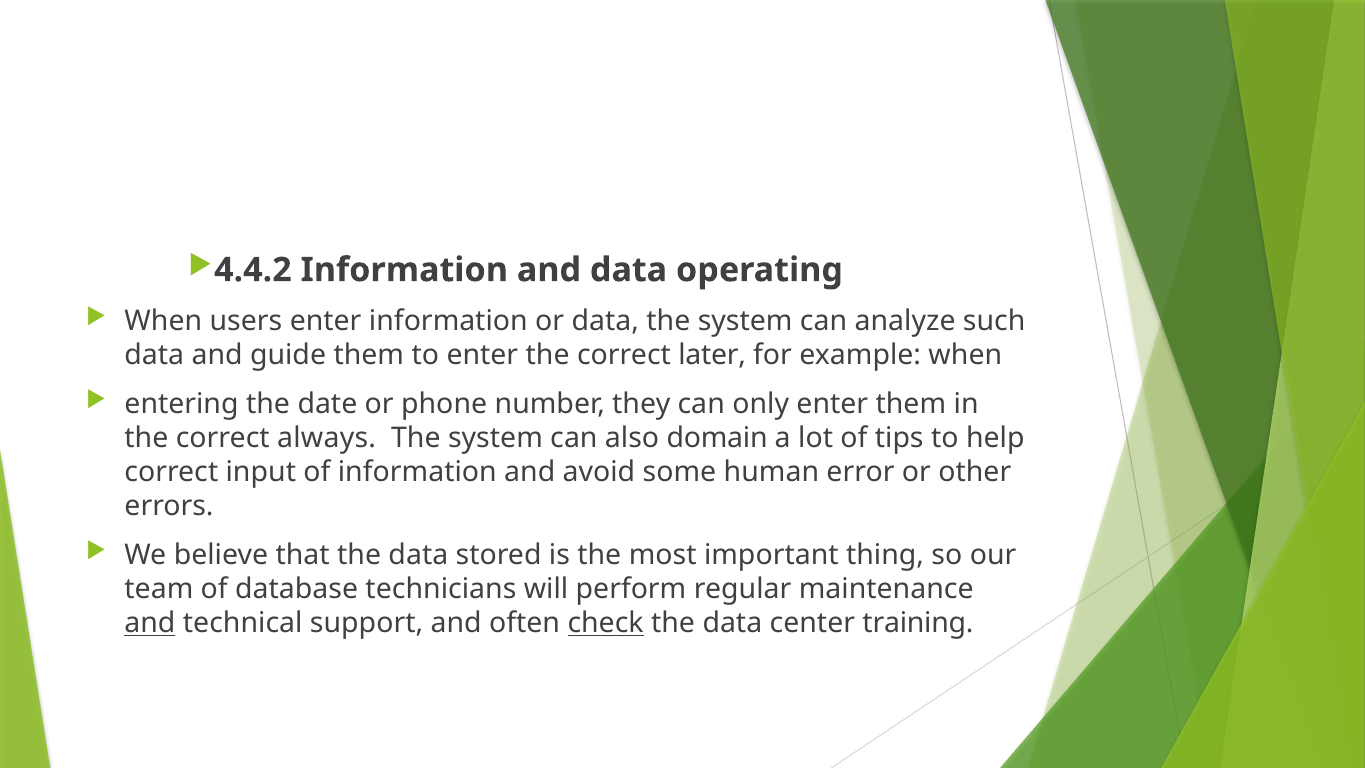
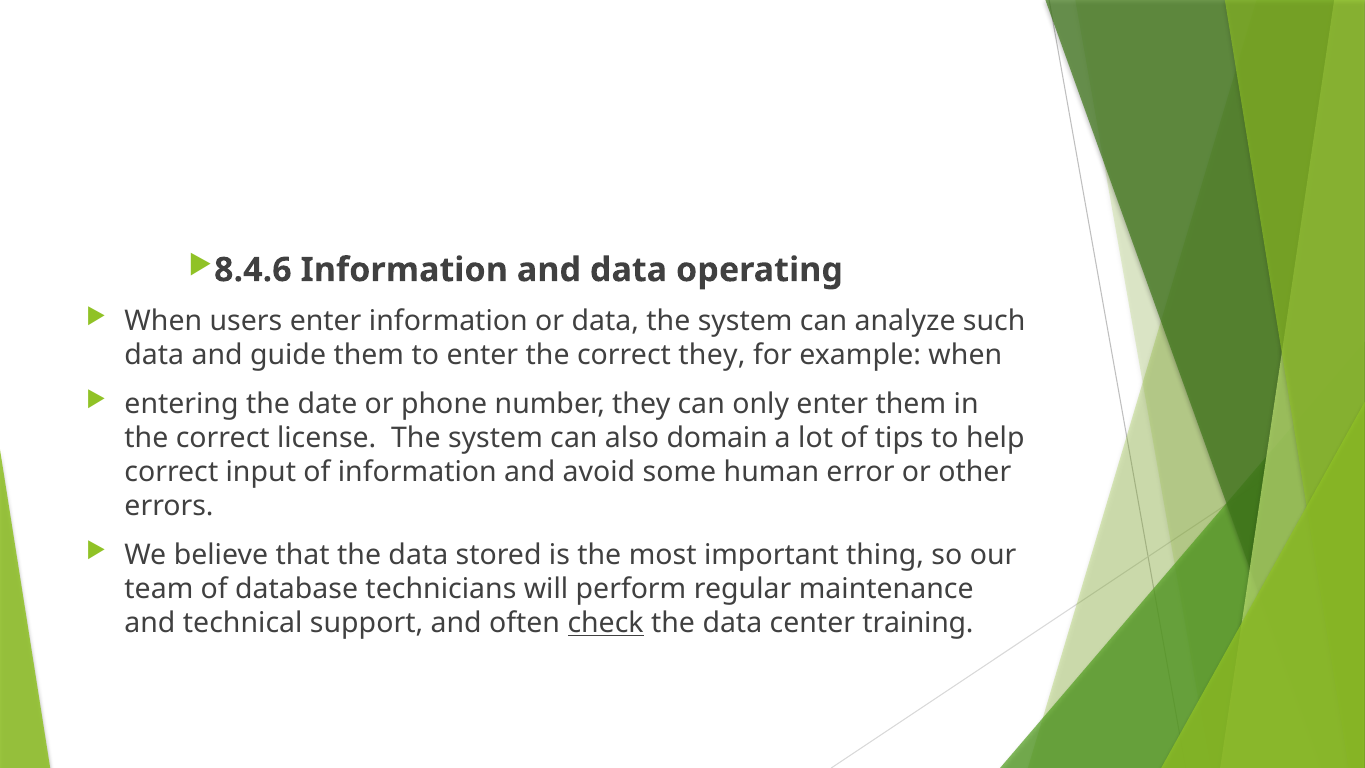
4.4.2: 4.4.2 -> 8.4.6 (253, 270)
correct later: later -> they (712, 355)
always: always -> license (327, 438)
and underline: present -> none (150, 623)
